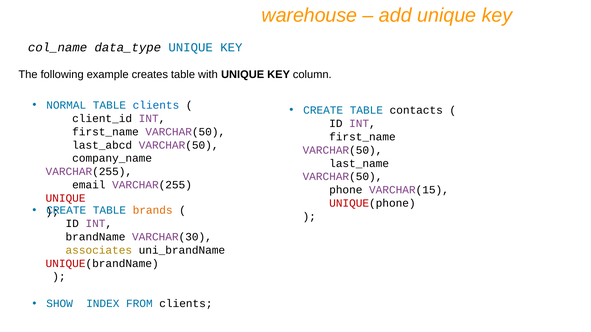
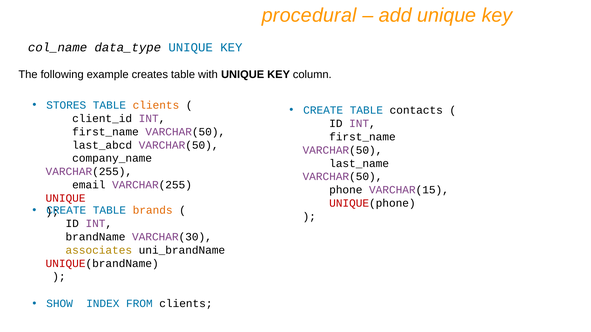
warehouse: warehouse -> procedural (309, 15)
NORMAL: NORMAL -> STORES (66, 105)
clients colour: blue -> orange (156, 105)
